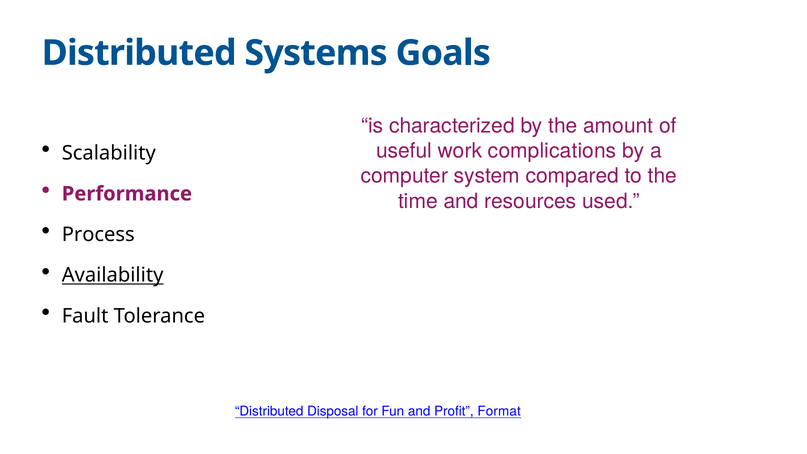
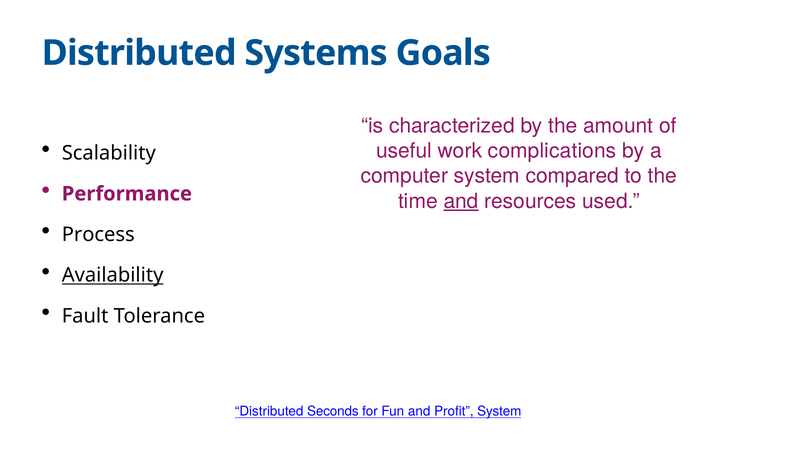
and underline: none -> present (461, 201)
Disposal: Disposal -> Seconds (333, 411)
Profit Format: Format -> System (499, 411)
